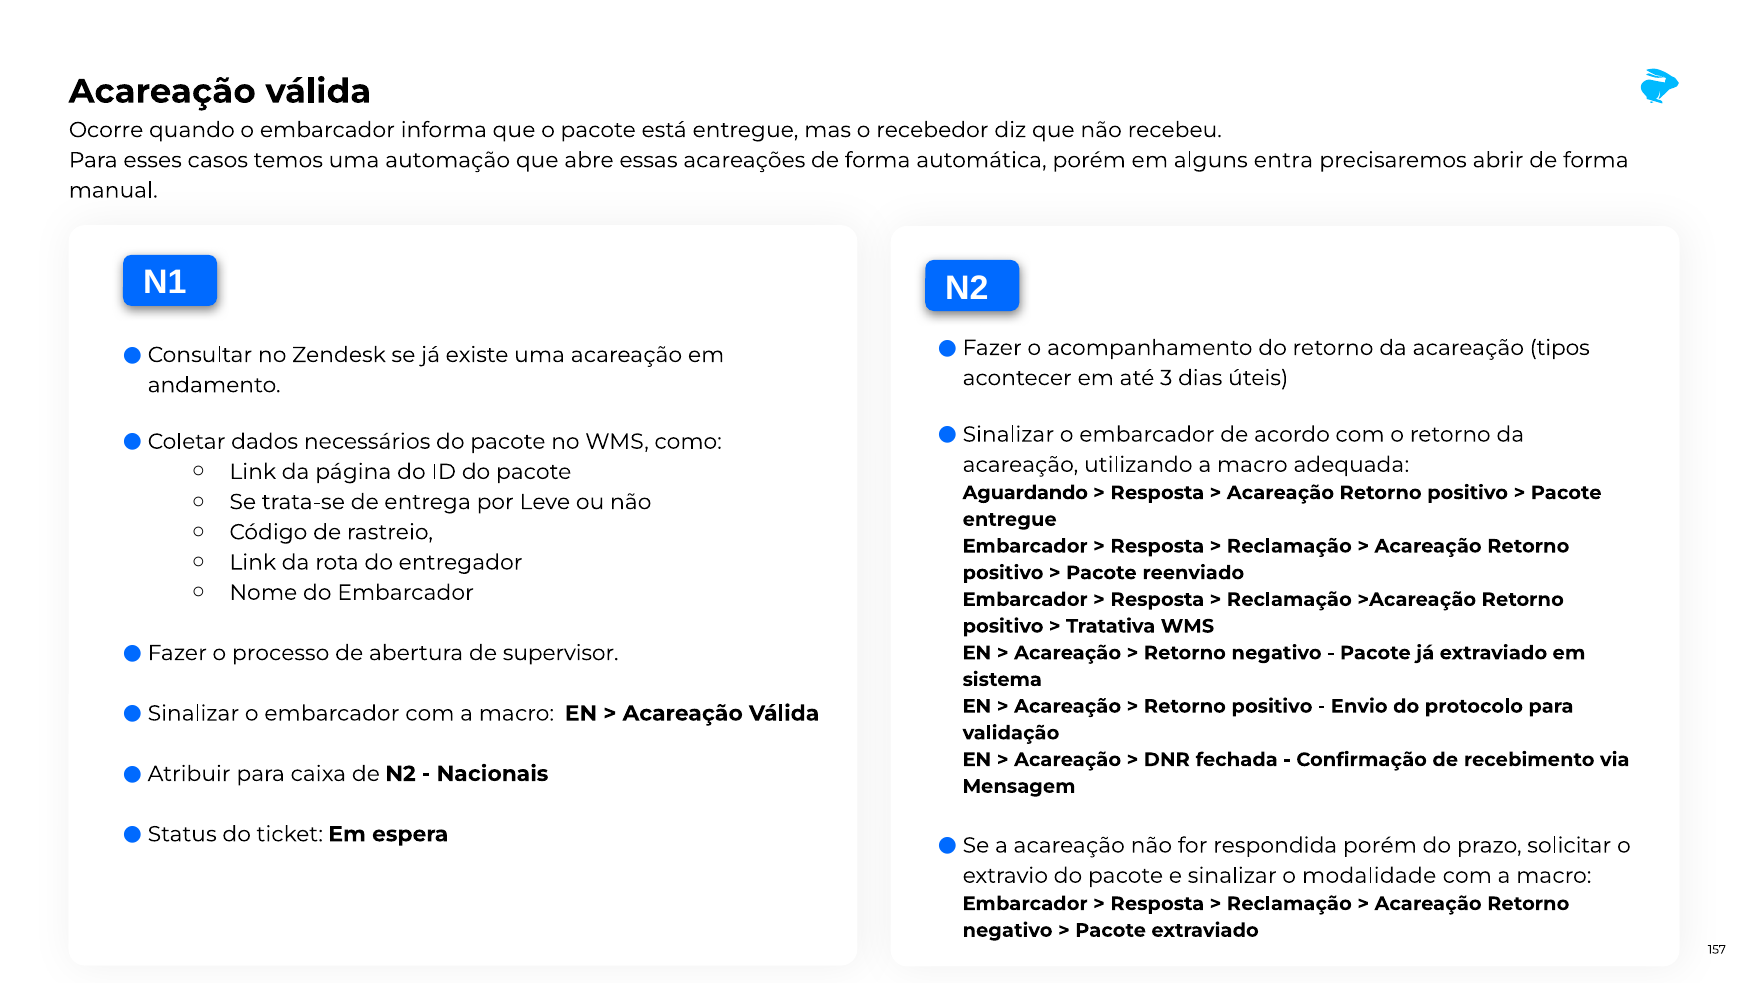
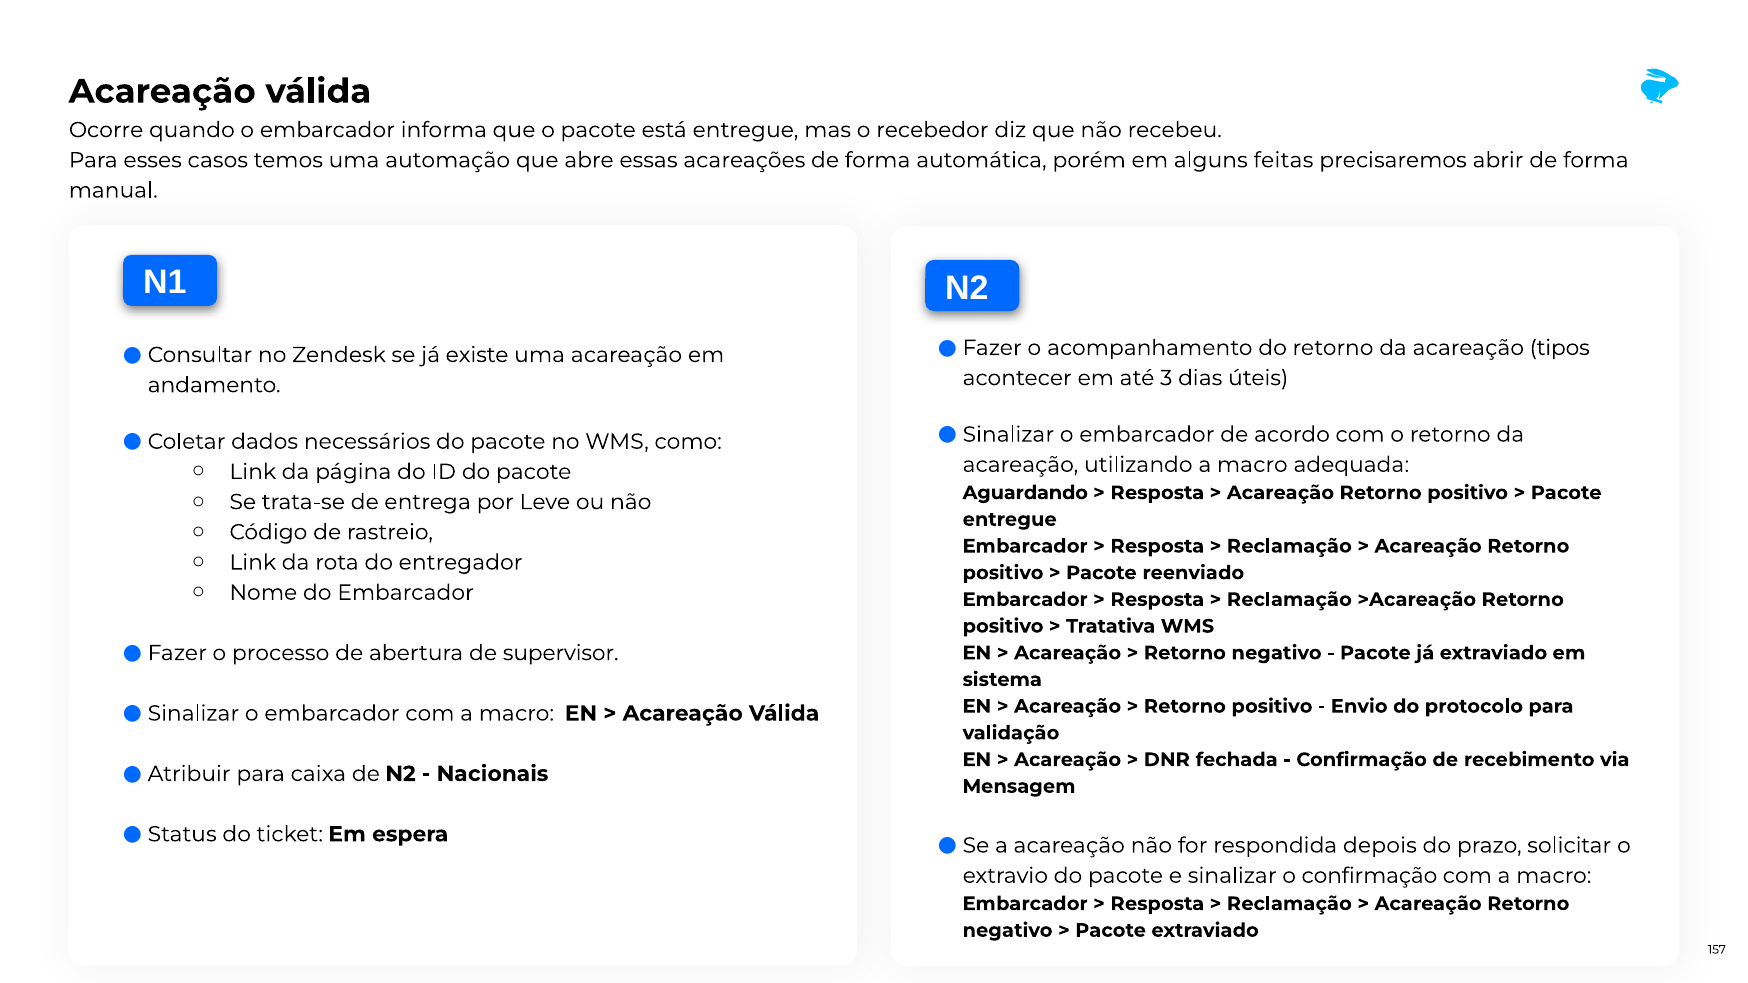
entra: entra -> feitas (1283, 160)
respondida porém: porém -> depois (1380, 846)
o modalidade: modalidade -> confirmação (1369, 876)
